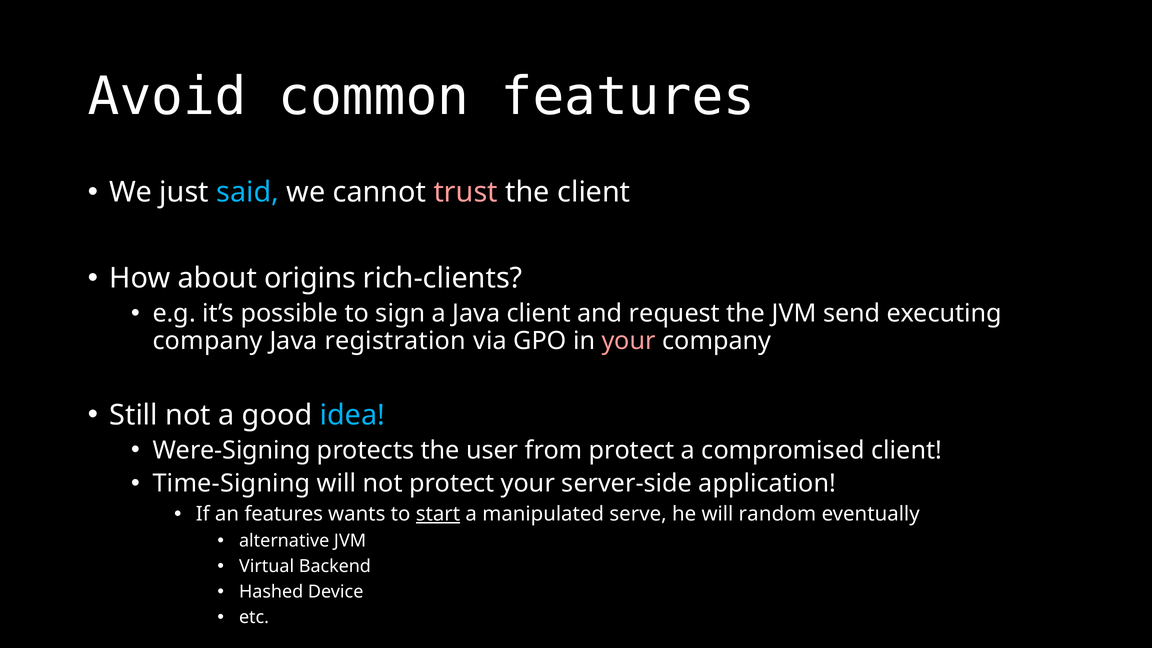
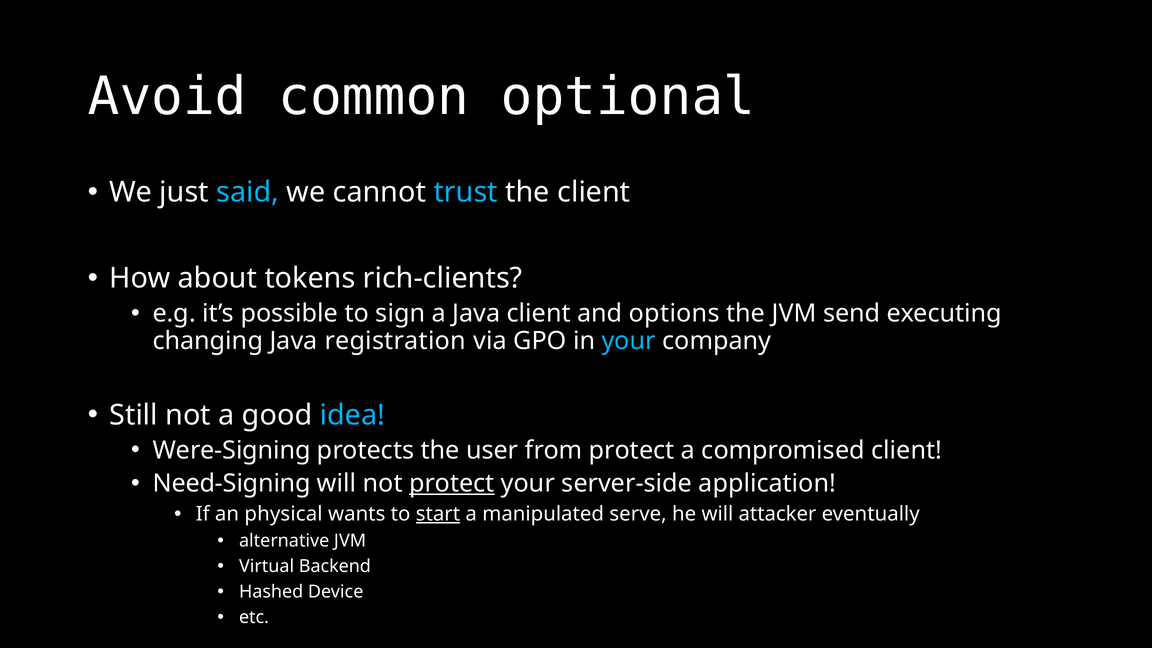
common features: features -> optional (628, 97)
trust colour: pink -> light blue (466, 192)
origins: origins -> tokens (310, 278)
request: request -> options (674, 314)
company: company -> changing (208, 341)
your colour: pink -> light blue (629, 341)
Time-Signing: Time-Signing -> Need-Signing (232, 483)
protect underline: none -> present (452, 483)
an features: features -> physical (284, 514)
random: random -> attacker (777, 514)
